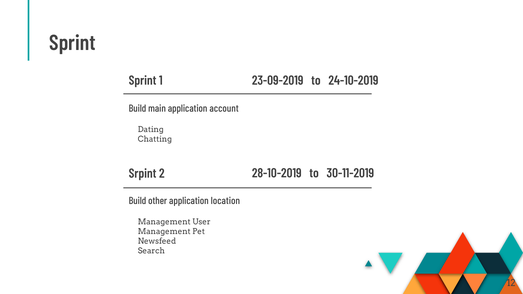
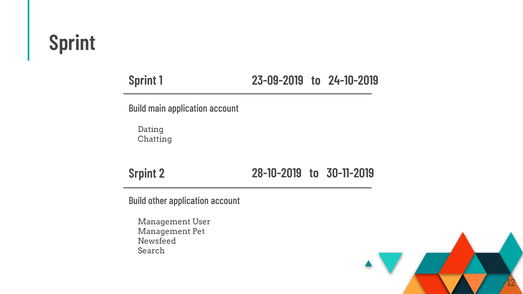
other application location: location -> account (225, 201)
